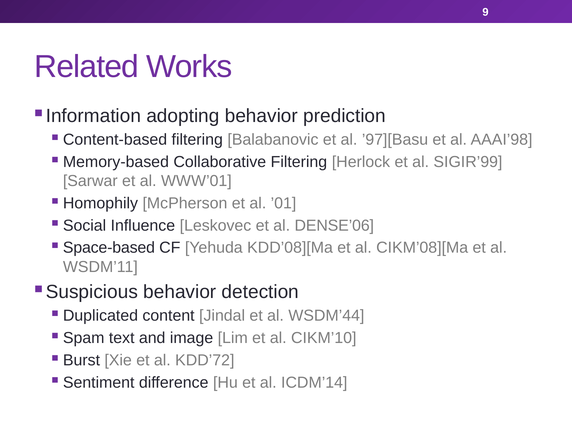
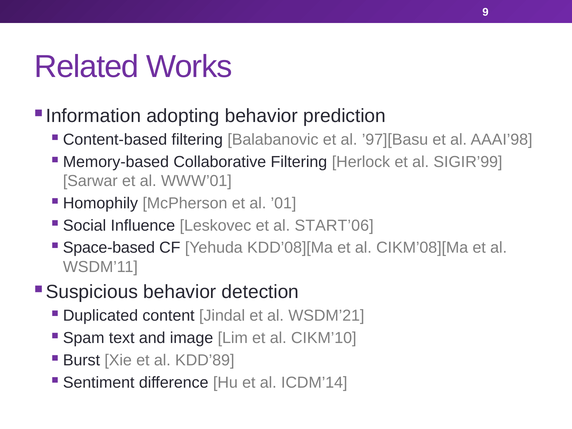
DENSE’06: DENSE’06 -> START’06 (334, 225)
WSDM’44: WSDM’44 -> WSDM’21 (326, 316)
KDD’72: KDD’72 -> KDD’89 (205, 360)
